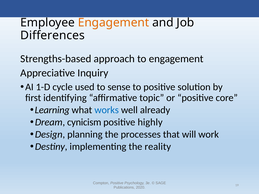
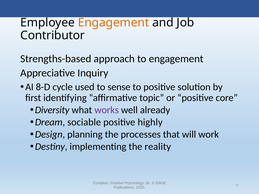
Differences: Differences -> Contributor (53, 35)
1-D: 1-D -> 8-D (43, 87)
Learning: Learning -> Diversity (52, 110)
works colour: blue -> purple (107, 110)
cynicism: cynicism -> sociable (84, 122)
